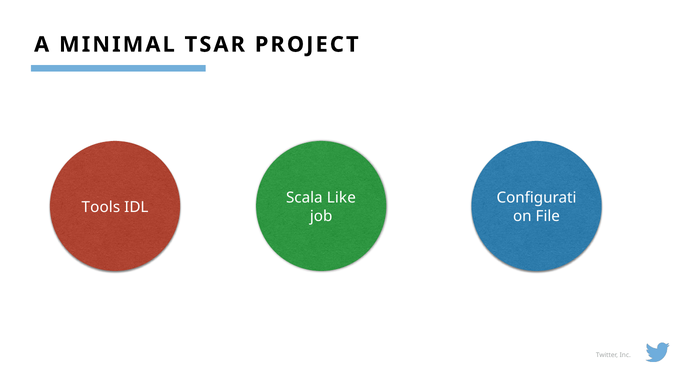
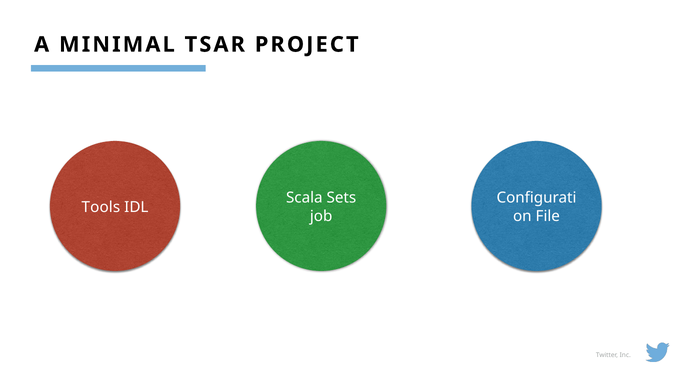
Like: Like -> Sets (341, 198)
